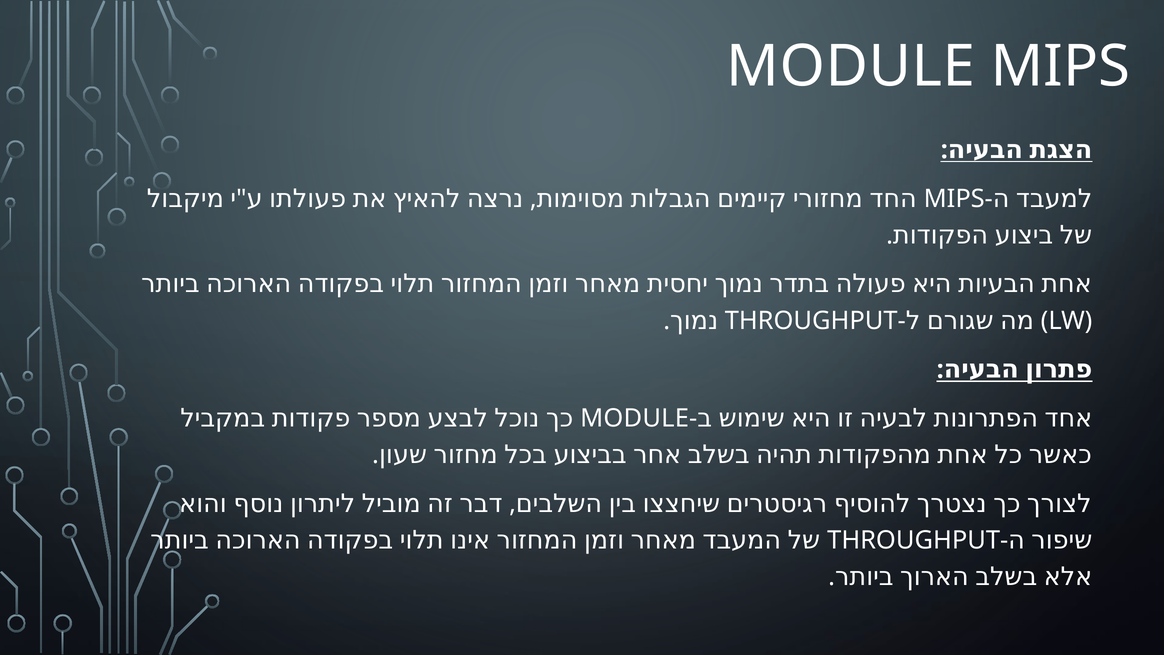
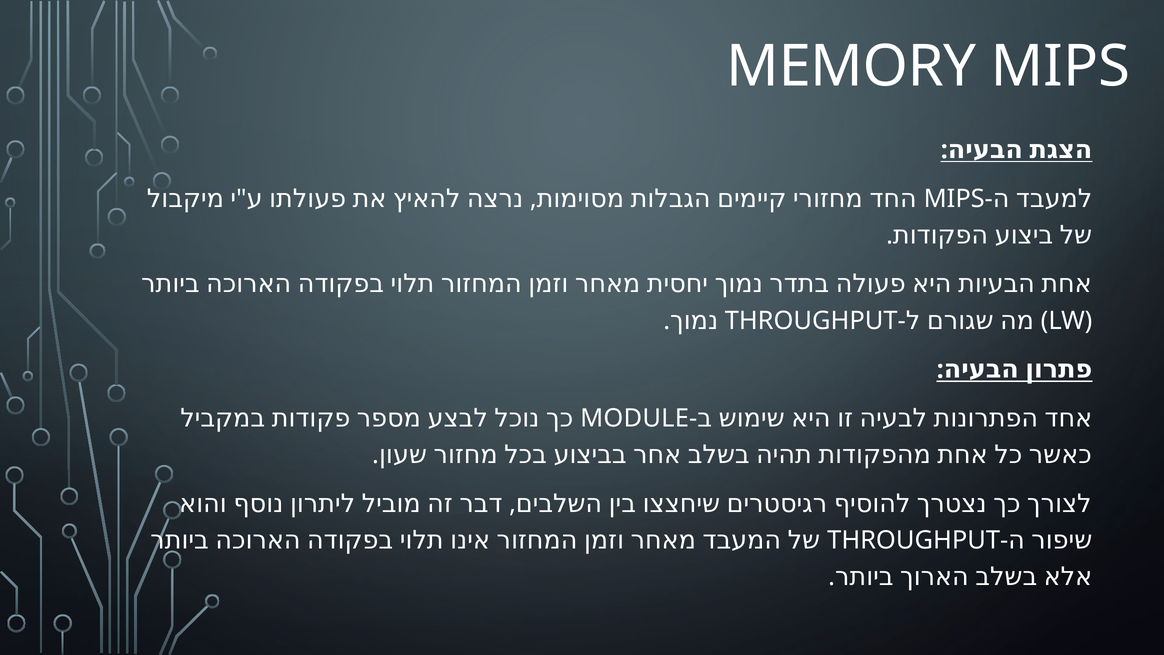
MODULE: MODULE -> MEMORY (851, 66)
